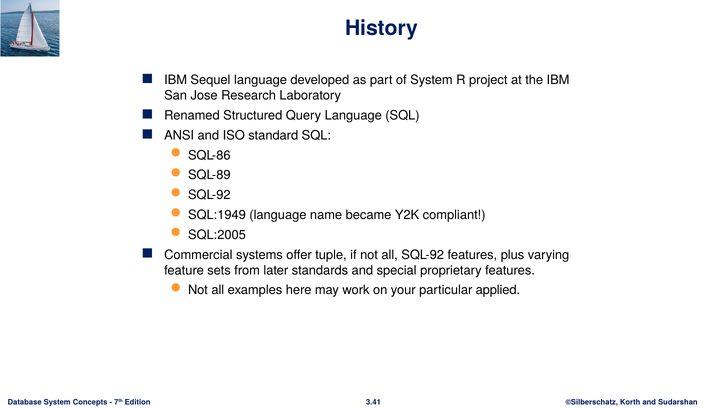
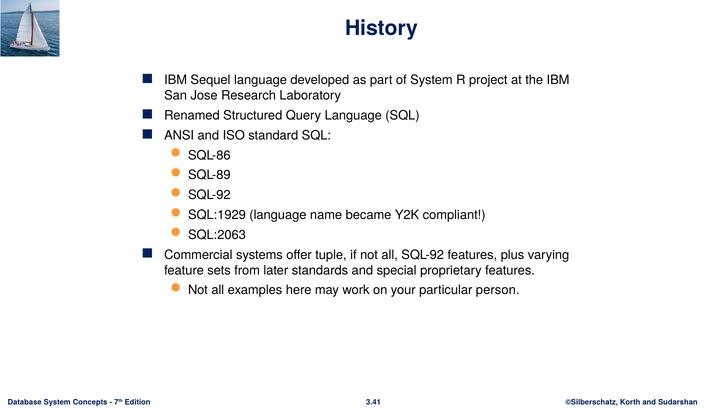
SQL:1949: SQL:1949 -> SQL:1929 (217, 215)
SQL:2005: SQL:2005 -> SQL:2063 (217, 235)
applied: applied -> person (498, 290)
